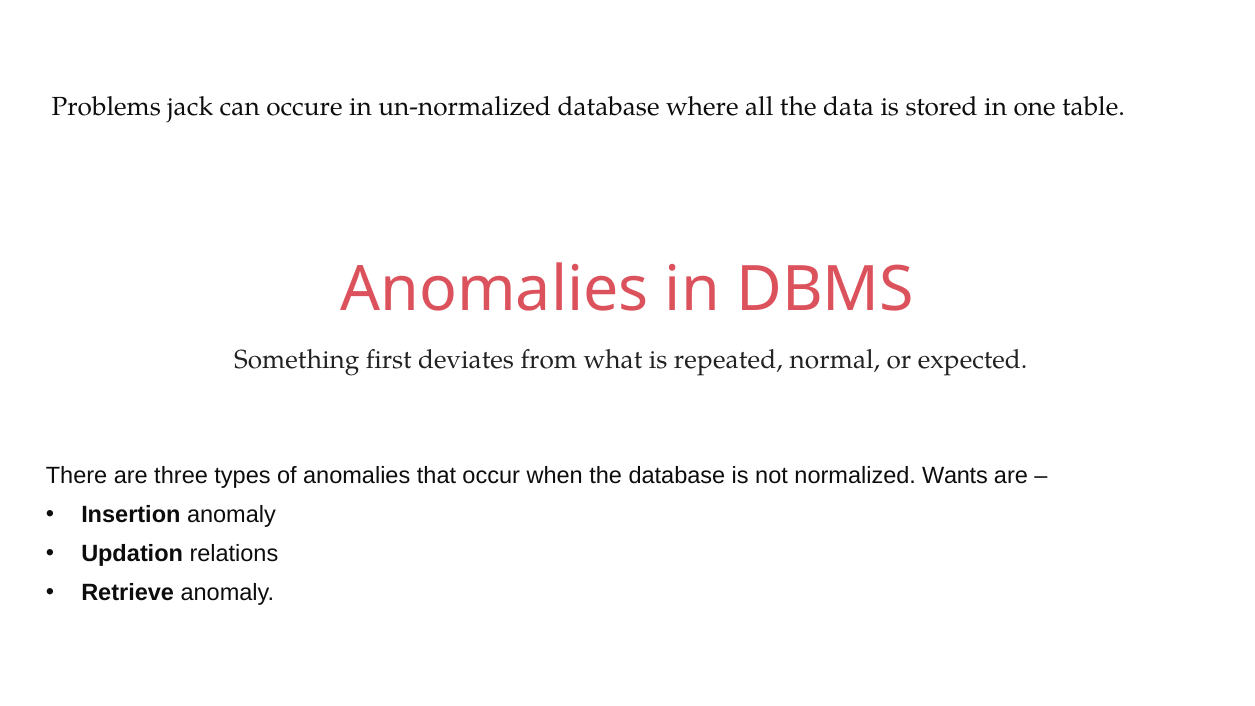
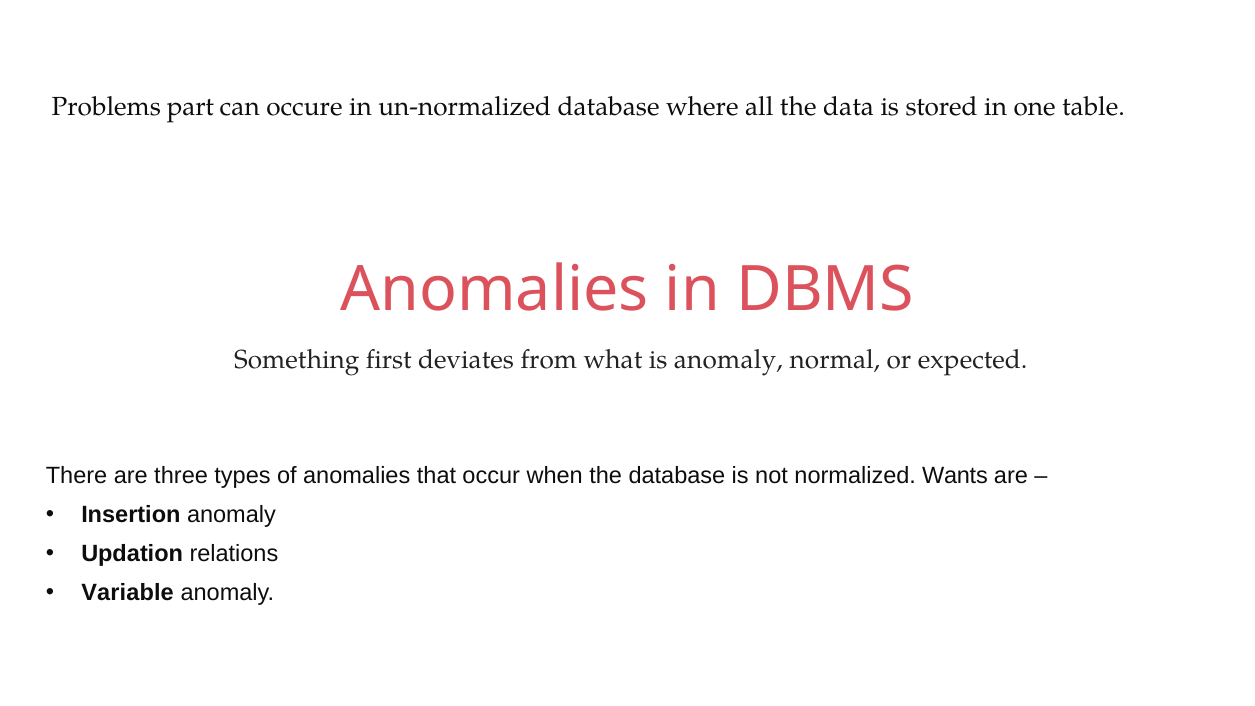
jack: jack -> part (190, 106)
is repeated: repeated -> anomaly (728, 360)
Retrieve: Retrieve -> Variable (128, 593)
